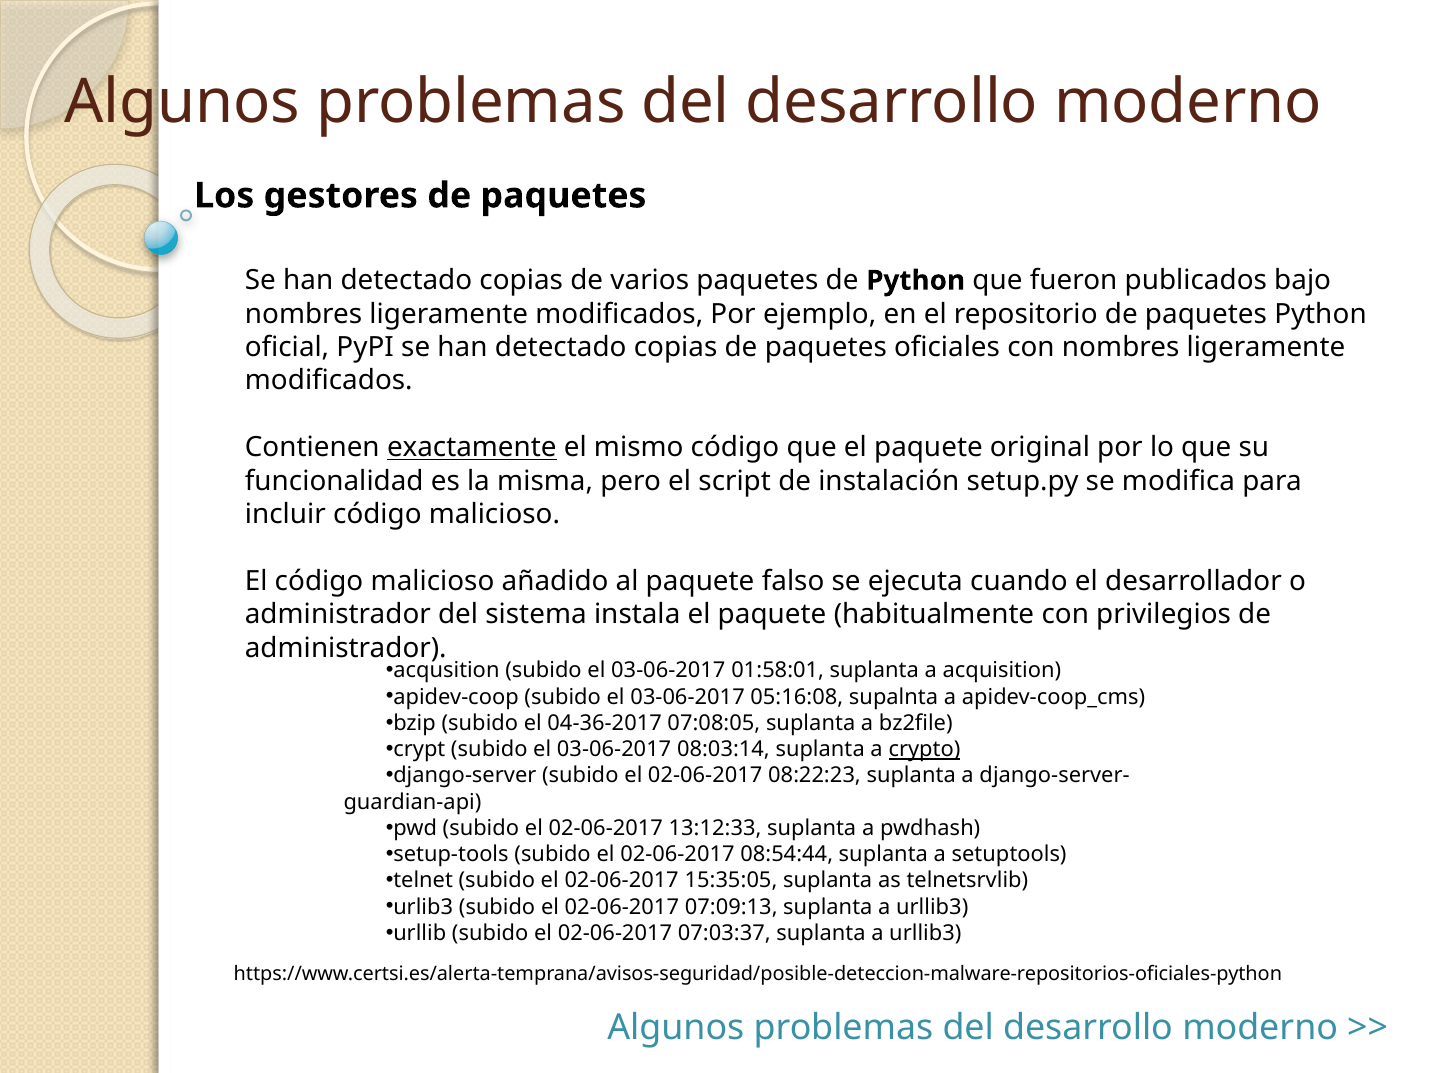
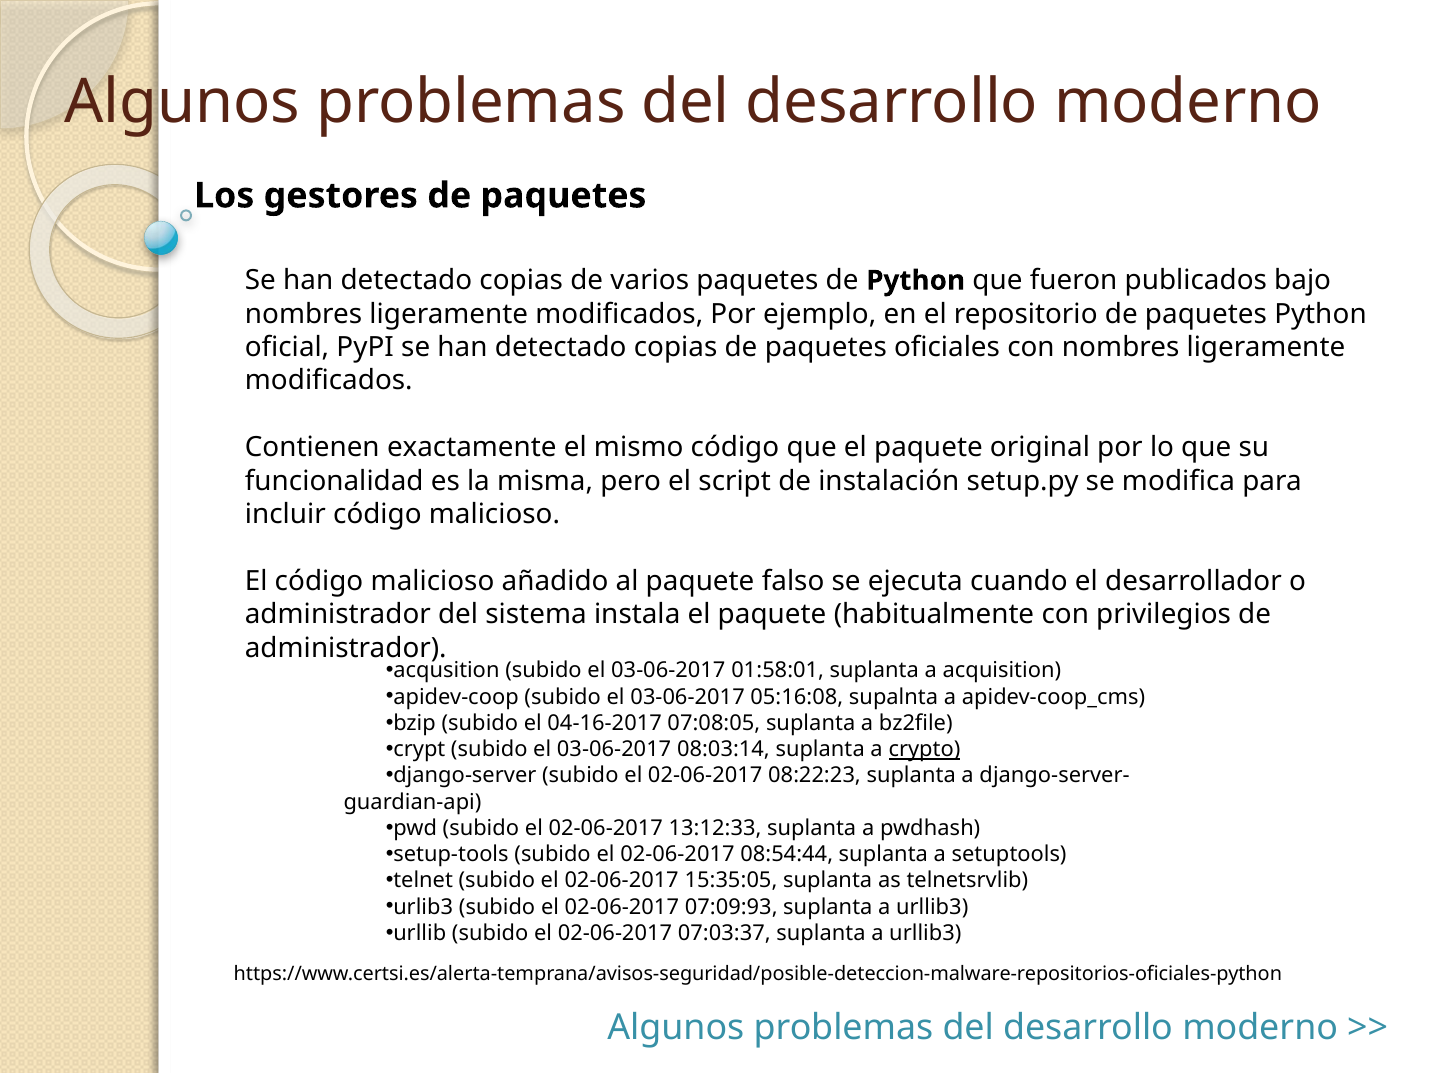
exactamente underline: present -> none (472, 448)
04-36-2017: 04-36-2017 -> 04-16-2017 (605, 723)
07:09:13: 07:09:13 -> 07:09:93 (731, 907)
